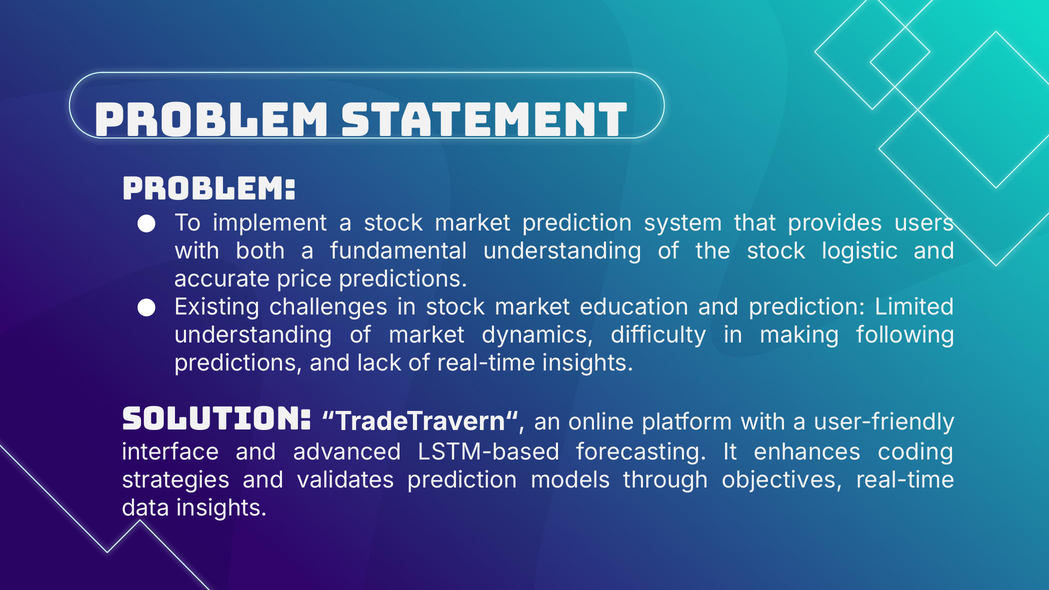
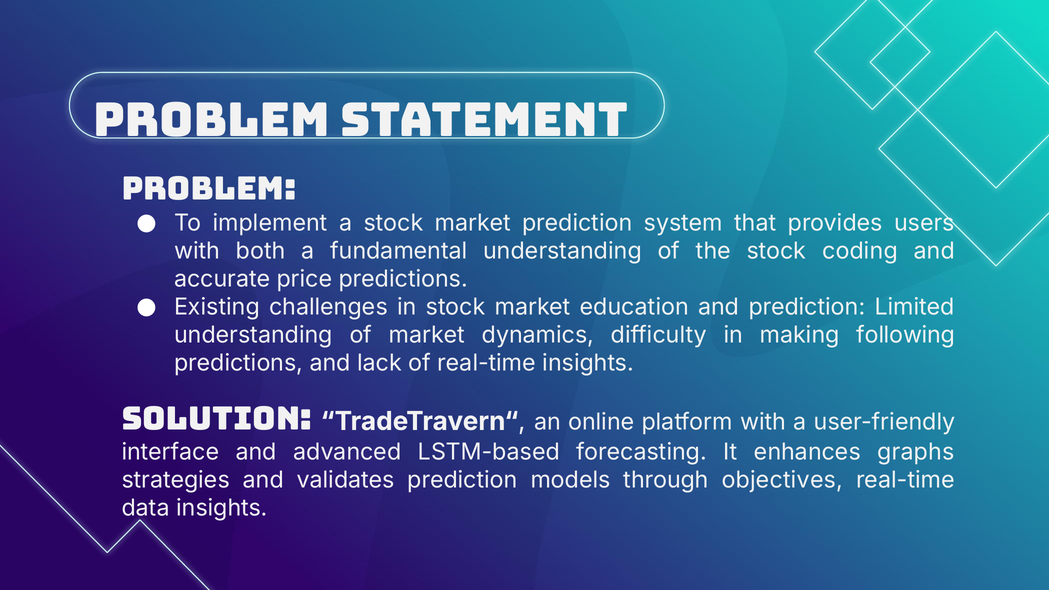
logistic: logistic -> coding (860, 251)
coding: coding -> graphs (916, 452)
